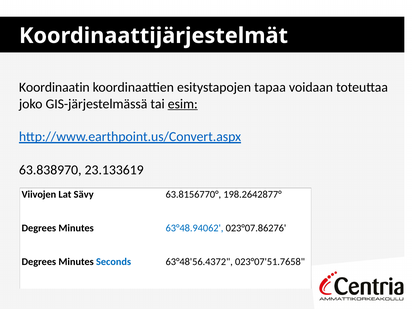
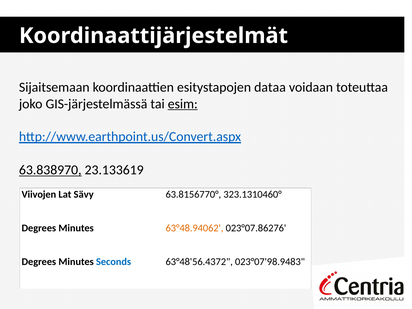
Koordinaatin: Koordinaatin -> Sijaitsemaan (54, 87)
tapaa: tapaa -> dataa (270, 87)
63.838970 underline: none -> present (50, 170)
198.2642877°: 198.2642877° -> 323.1310460° (253, 194)
63°48.94062 colour: blue -> orange (195, 228)
023°07'51.7658: 023°07'51.7658 -> 023°07'98.9483 (270, 262)
